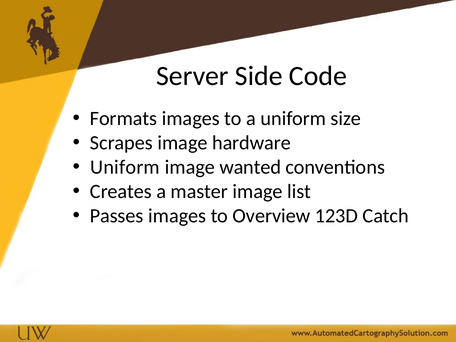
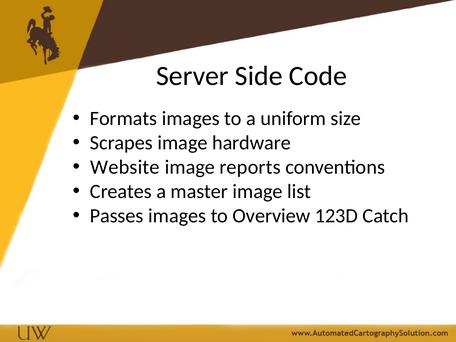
Uniform: Uniform -> Website (125, 167)
wanted: wanted -> reports (250, 167)
